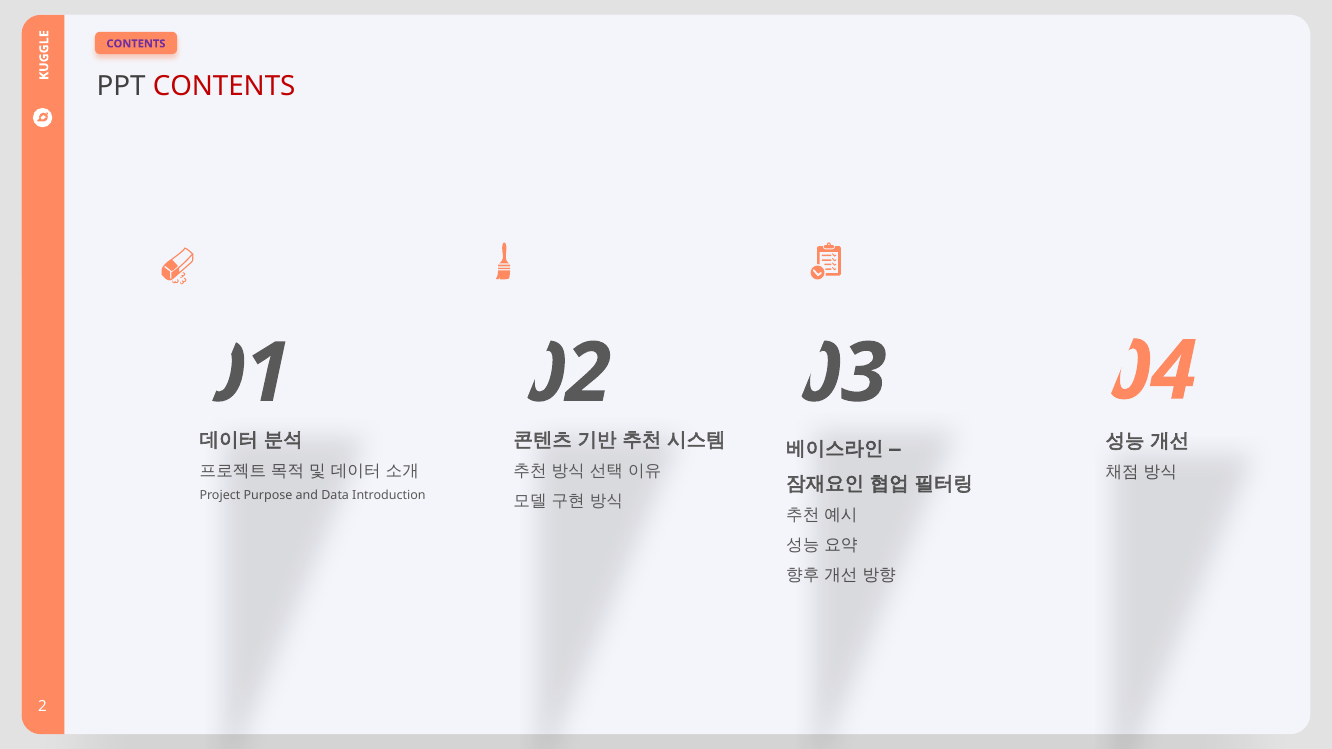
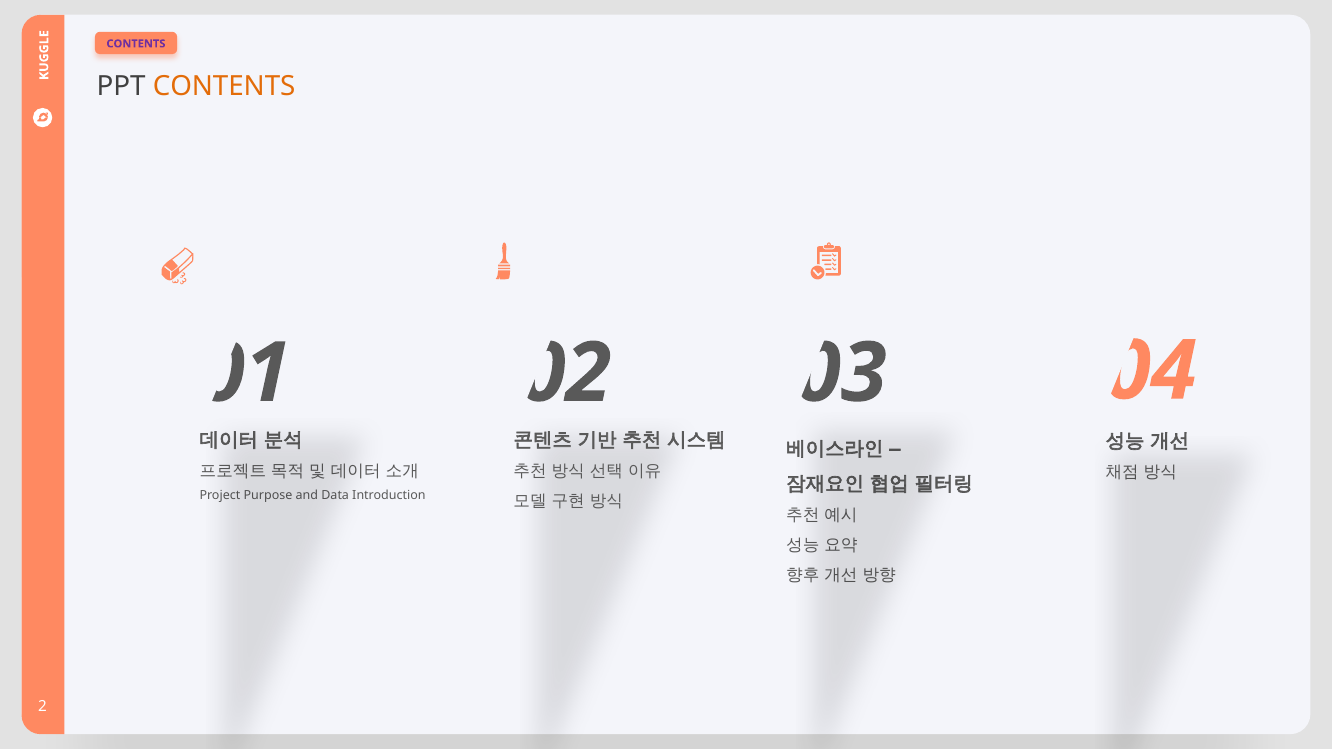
CONTENTS colour: red -> orange (224, 86)
